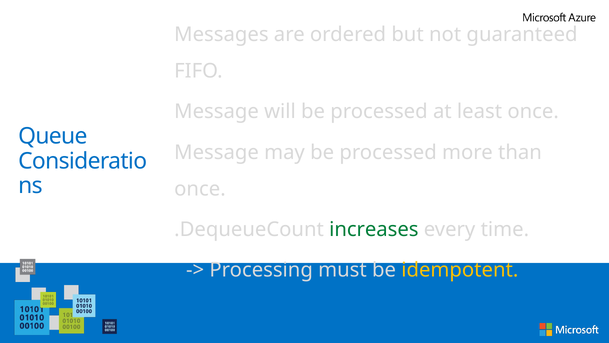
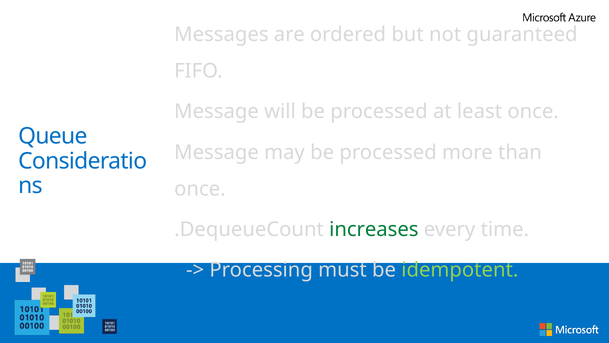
idempotent colour: yellow -> light green (460, 270)
